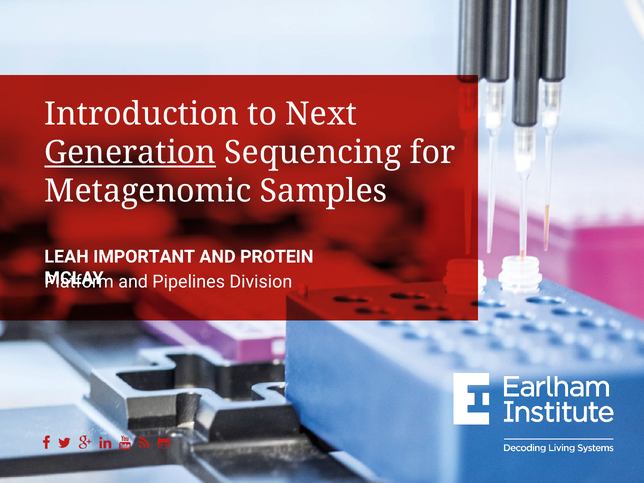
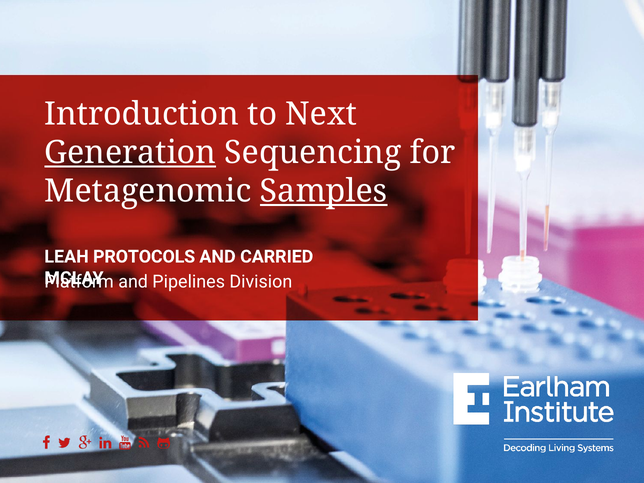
Samples underline: none -> present (324, 191)
IMPORTANT: IMPORTANT -> PROTOCOLS (144, 257)
PROTEIN: PROTEIN -> CARRIED (277, 257)
